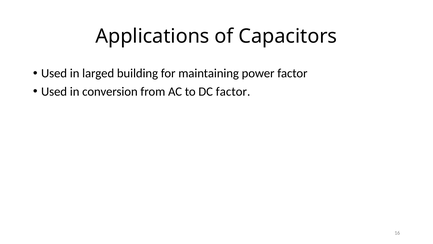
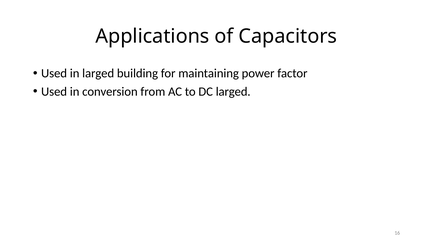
DC factor: factor -> larged (233, 91)
